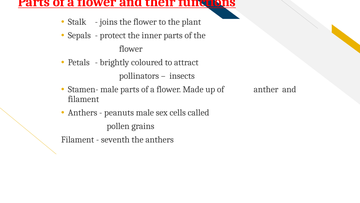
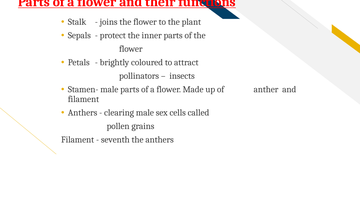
peanuts: peanuts -> clearing (119, 112)
